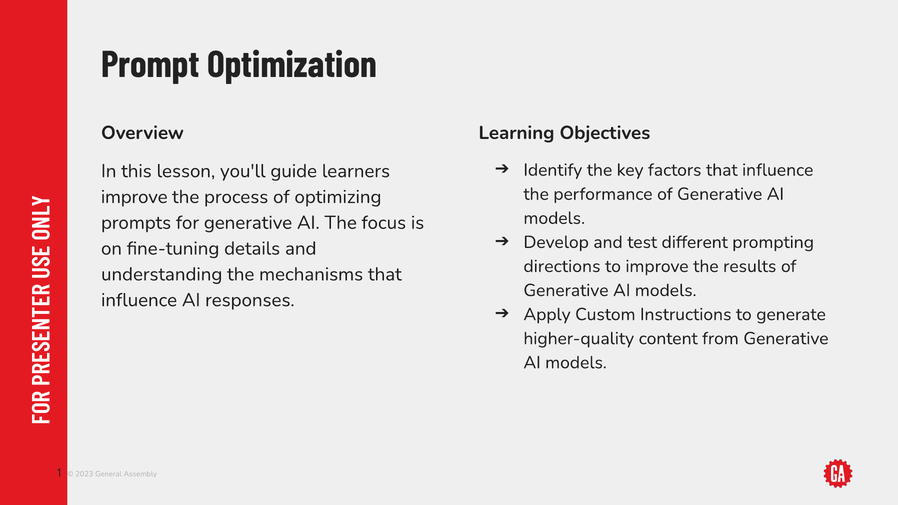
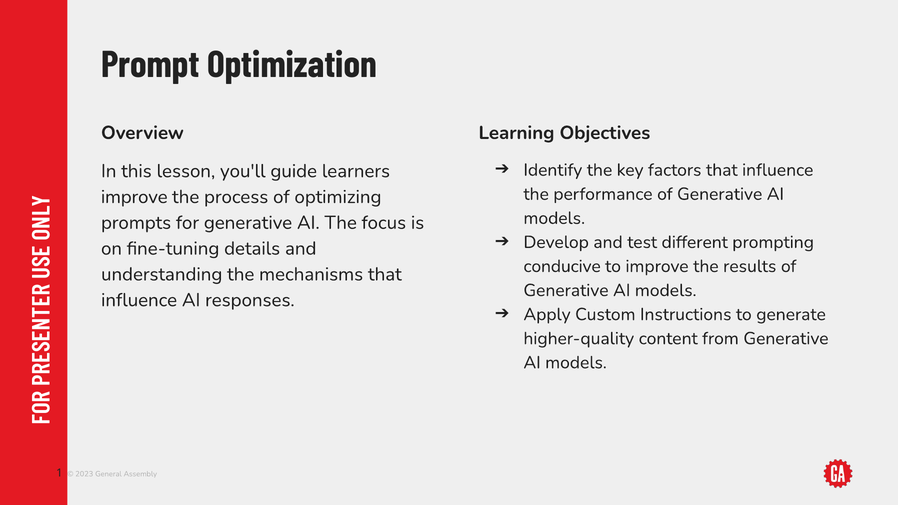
directions: directions -> conducive (562, 266)
